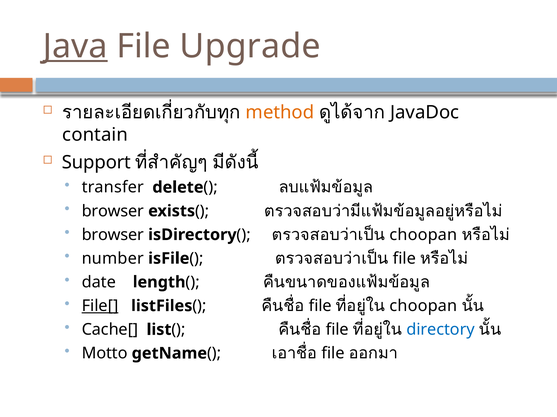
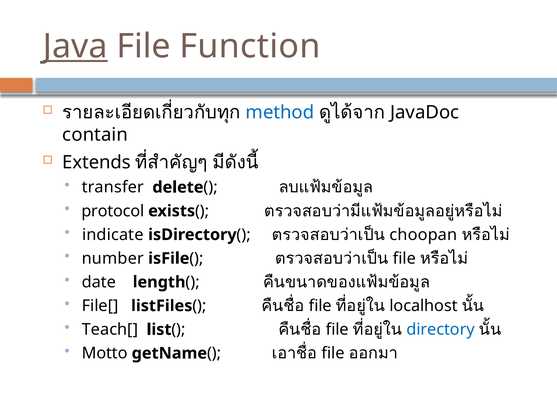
Upgrade: Upgrade -> Function (250, 46)
method colour: orange -> blue (280, 113)
Support: Support -> Extends (96, 163)
browser: browser -> protocol (113, 211)
browser: browser -> indicate (113, 235)
File[ underline: present -> none (100, 306)
choopan: choopan -> localhost (424, 306)
Cache[: Cache[ -> Teach[ (110, 330)
